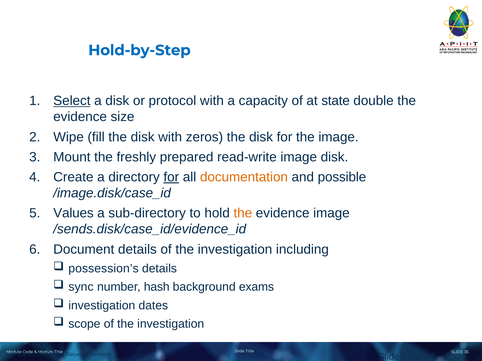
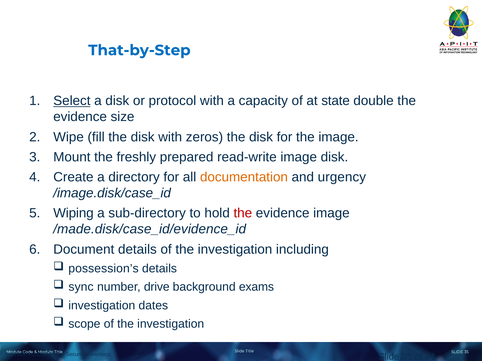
Hold-by-Step: Hold-by-Step -> That-by-Step (139, 50)
for underline: present -> none (171, 177)
possible: possible -> urgency (342, 177)
Values: Values -> Wiping (73, 213)
the colour: orange -> red (243, 213)
/sends.disk/case_id/evidence_id: /sends.disk/case_id/evidence_id -> /made.disk/case_id/evidence_id (150, 230)
hash: hash -> drive (157, 287)
